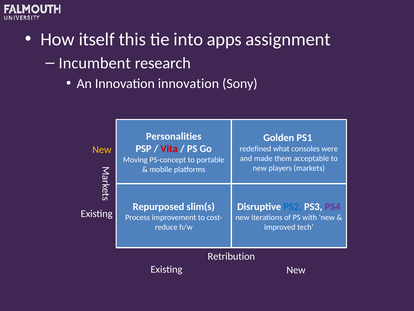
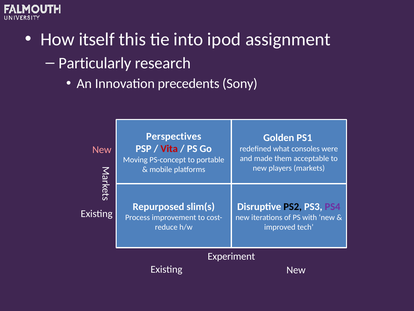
apps: apps -> ipod (224, 39)
Incumbent: Incumbent -> Particularly (95, 63)
Innovation innovation: innovation -> precedents (189, 84)
Personalities: Personalities -> Perspectives (174, 136)
New colour: yellow -> pink (102, 149)
PS2 colour: blue -> black (293, 206)
Retribution: Retribution -> Experiment (231, 256)
